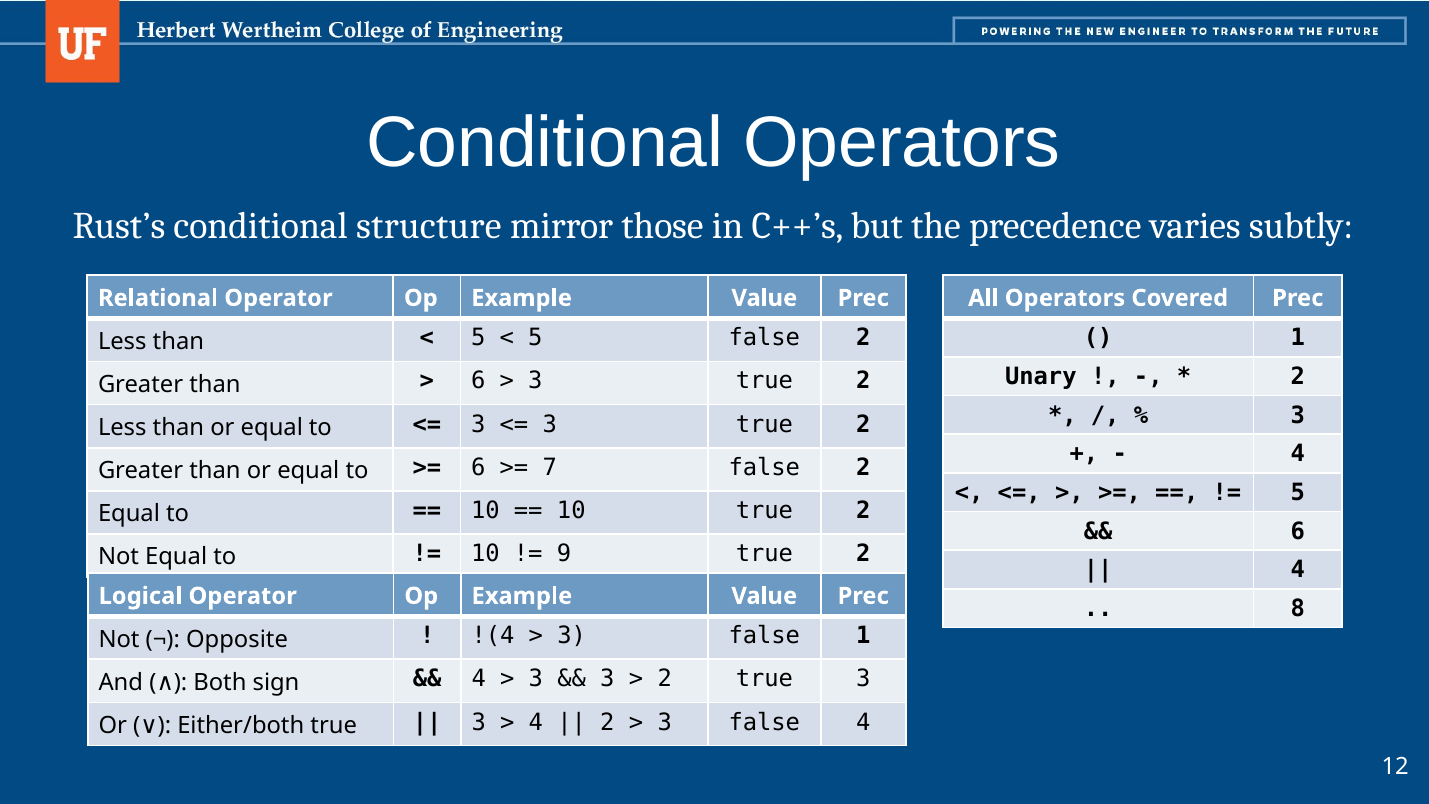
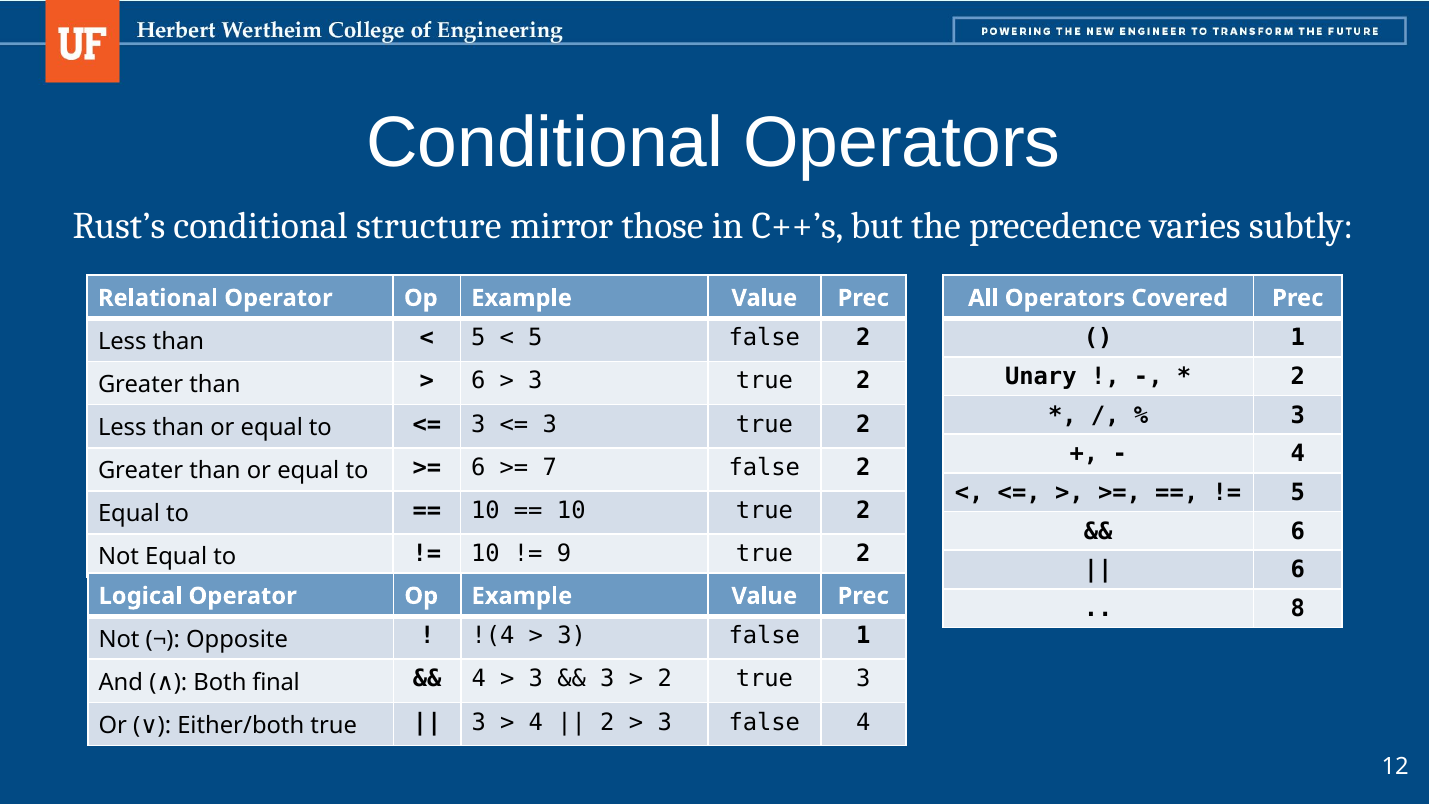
4: 4 -> 6 (1298, 570)
sign: sign -> final (276, 682)
